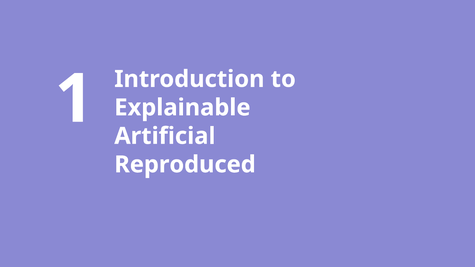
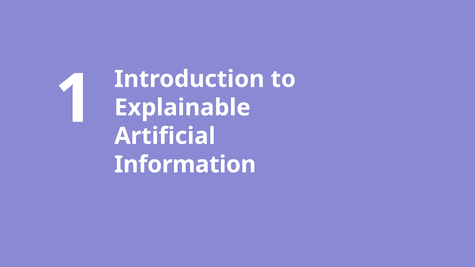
Reproduced: Reproduced -> Information (185, 165)
